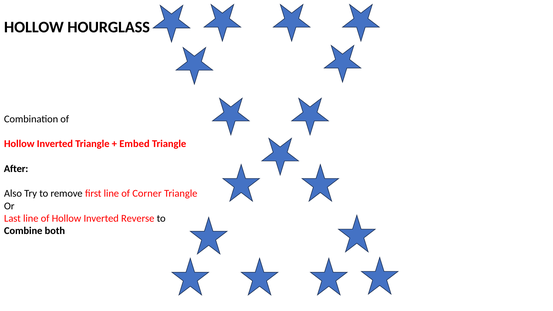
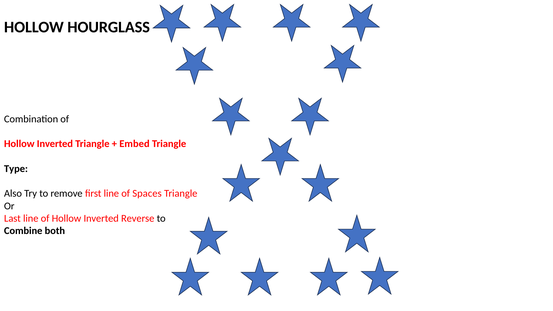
After: After -> Type (16, 169)
Corner: Corner -> Spaces (147, 194)
